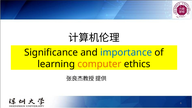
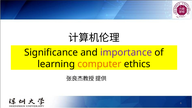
importance colour: blue -> purple (126, 52)
